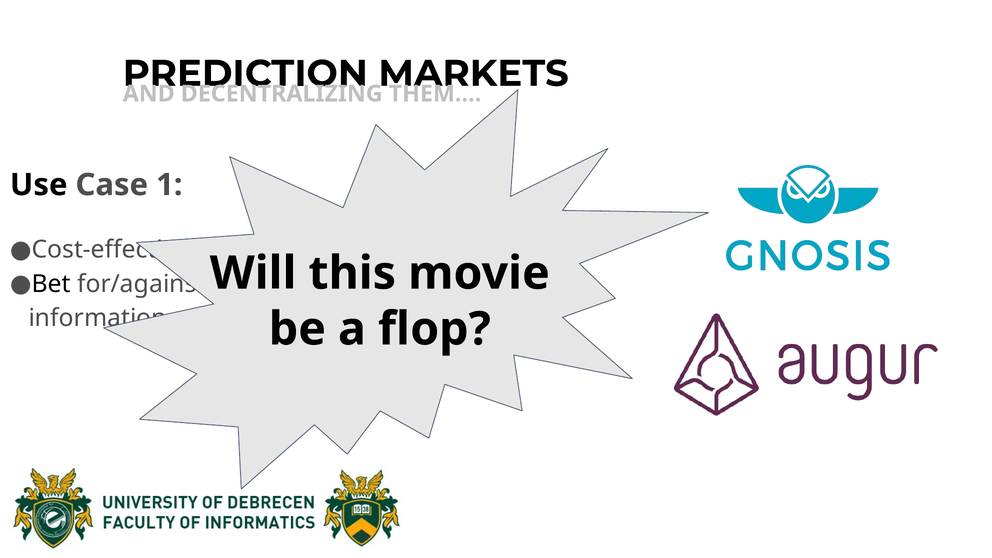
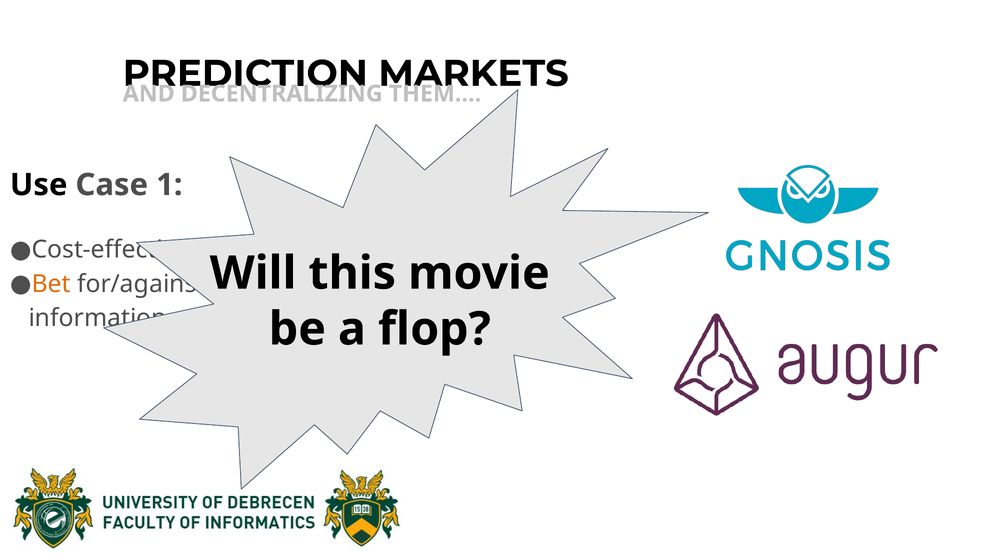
Bet colour: black -> orange (51, 284)
